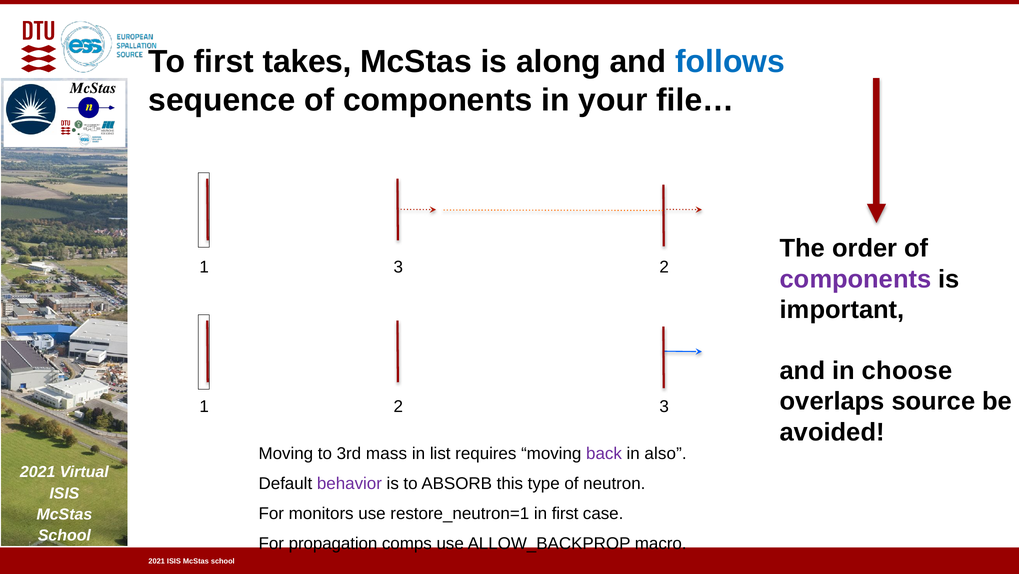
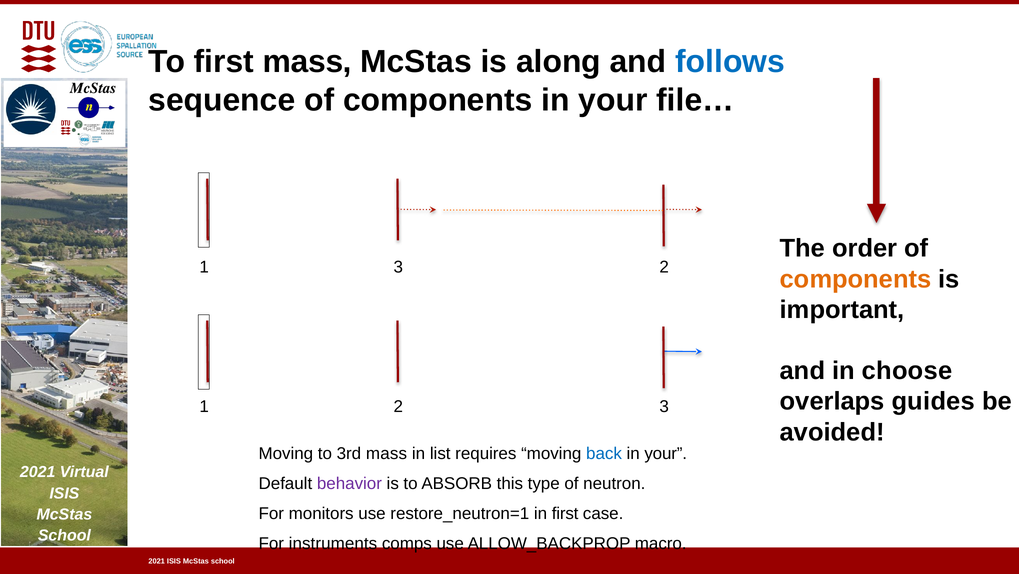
first takes: takes -> mass (307, 62)
components colour: purple -> orange (856, 279)
source: source -> guides (933, 401)
back colour: purple -> blue (604, 454)
also: also -> your (666, 454)
propagation: propagation -> instruments (333, 543)
